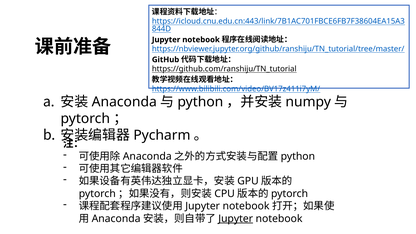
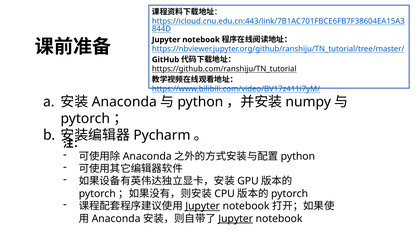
Jupyter underline: none -> present (203, 206)
